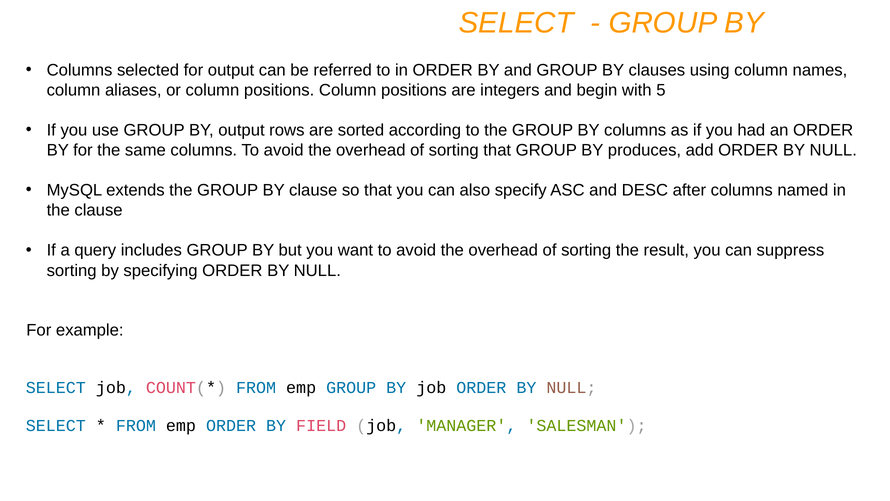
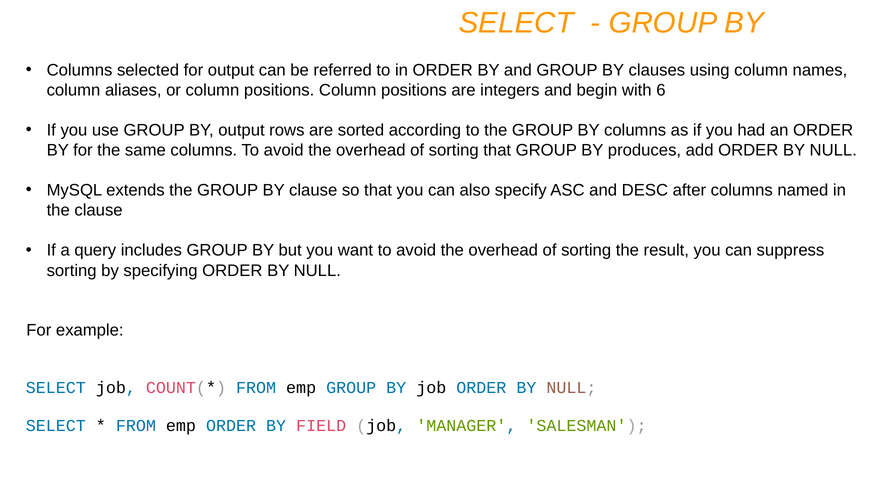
5: 5 -> 6 (661, 90)
